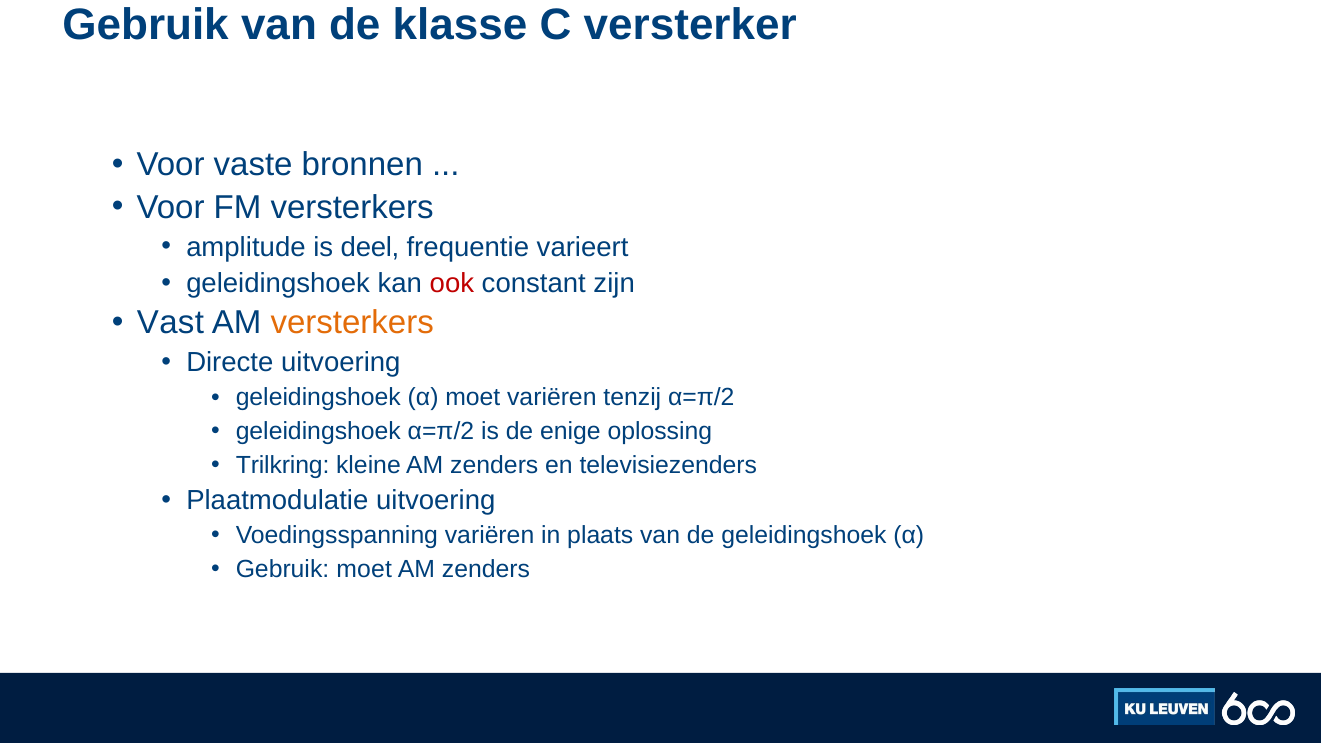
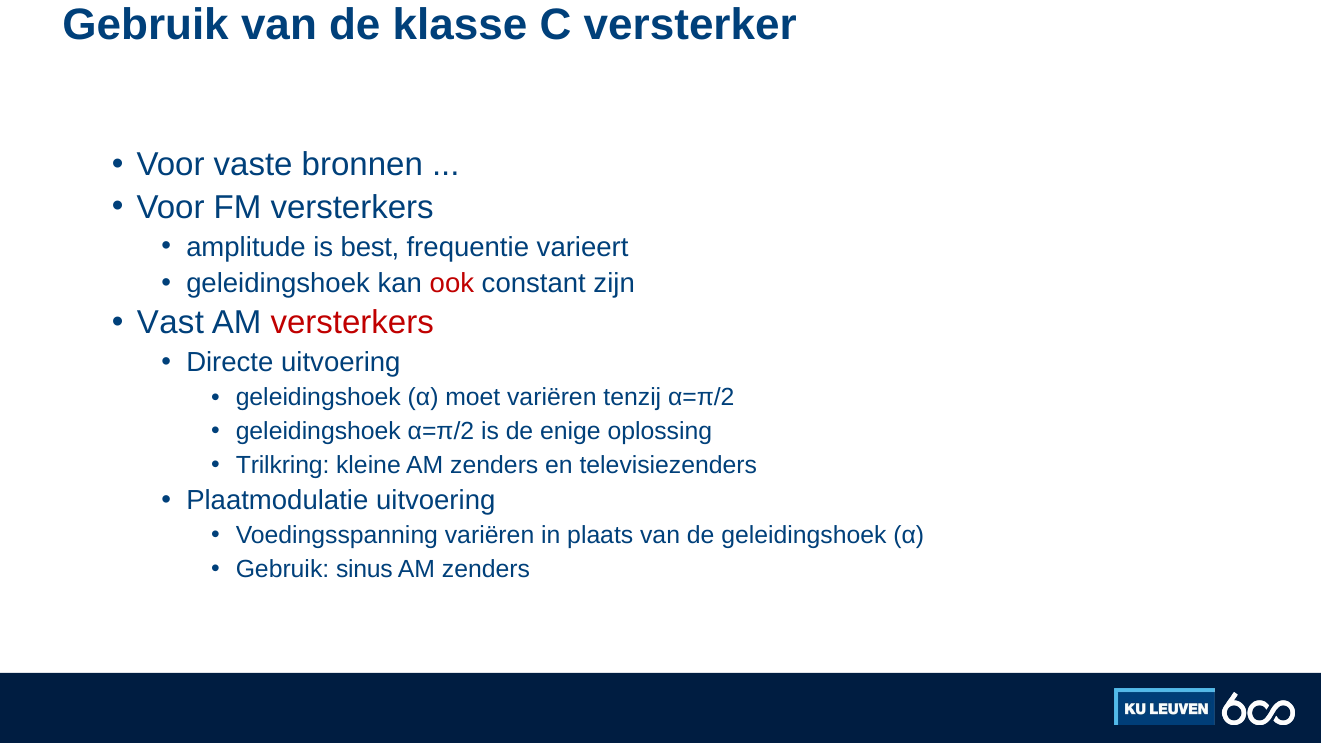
deel: deel -> best (370, 247)
versterkers colour: orange -> red (352, 323)
Gebruik moet: moet -> sinus (364, 569)
